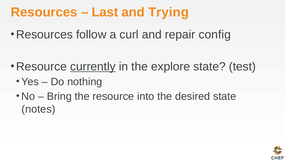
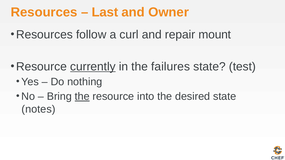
Trying: Trying -> Owner (169, 12)
config: config -> mount (215, 35)
explore: explore -> failures (171, 67)
the underline: none -> present (82, 97)
